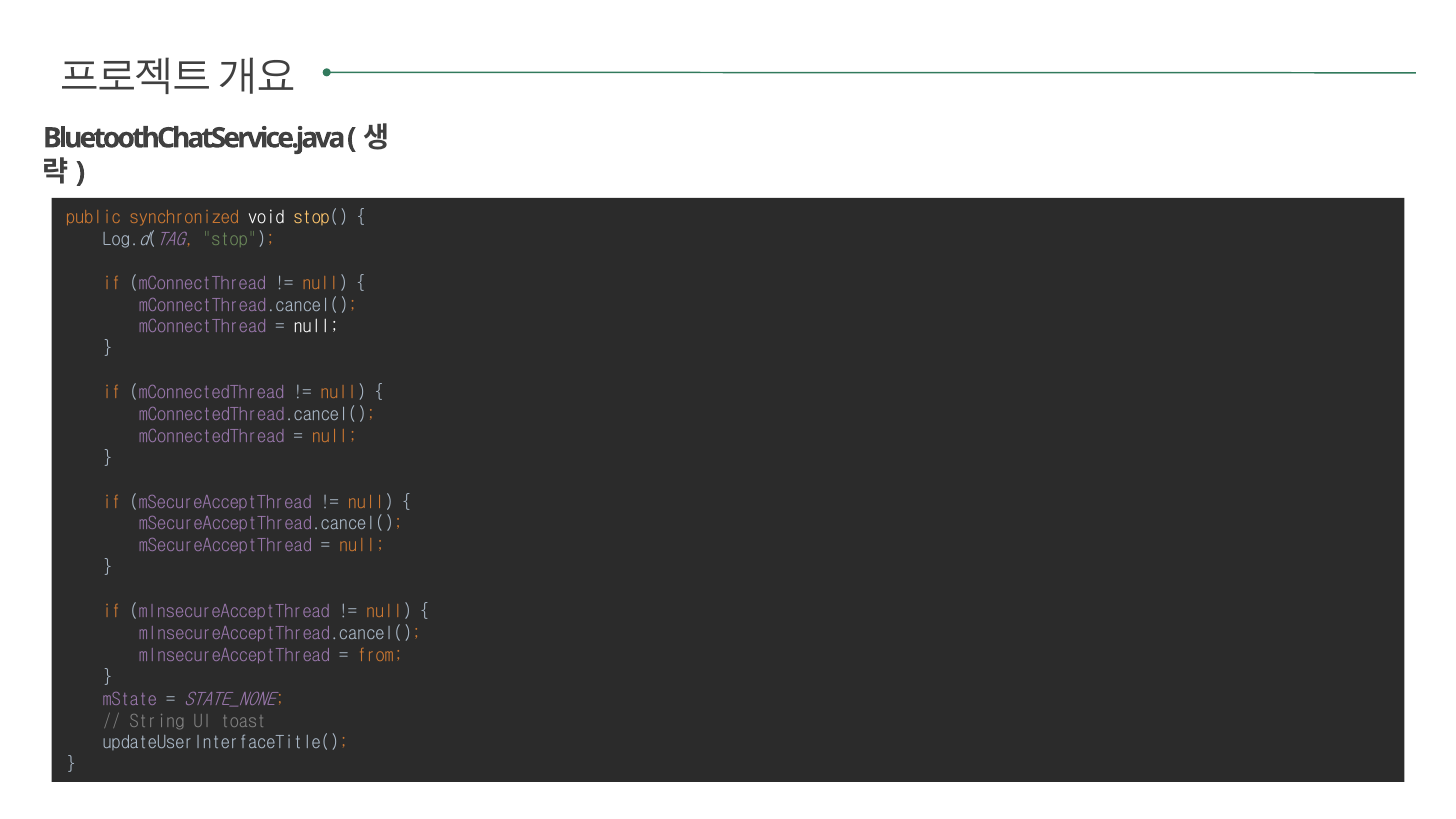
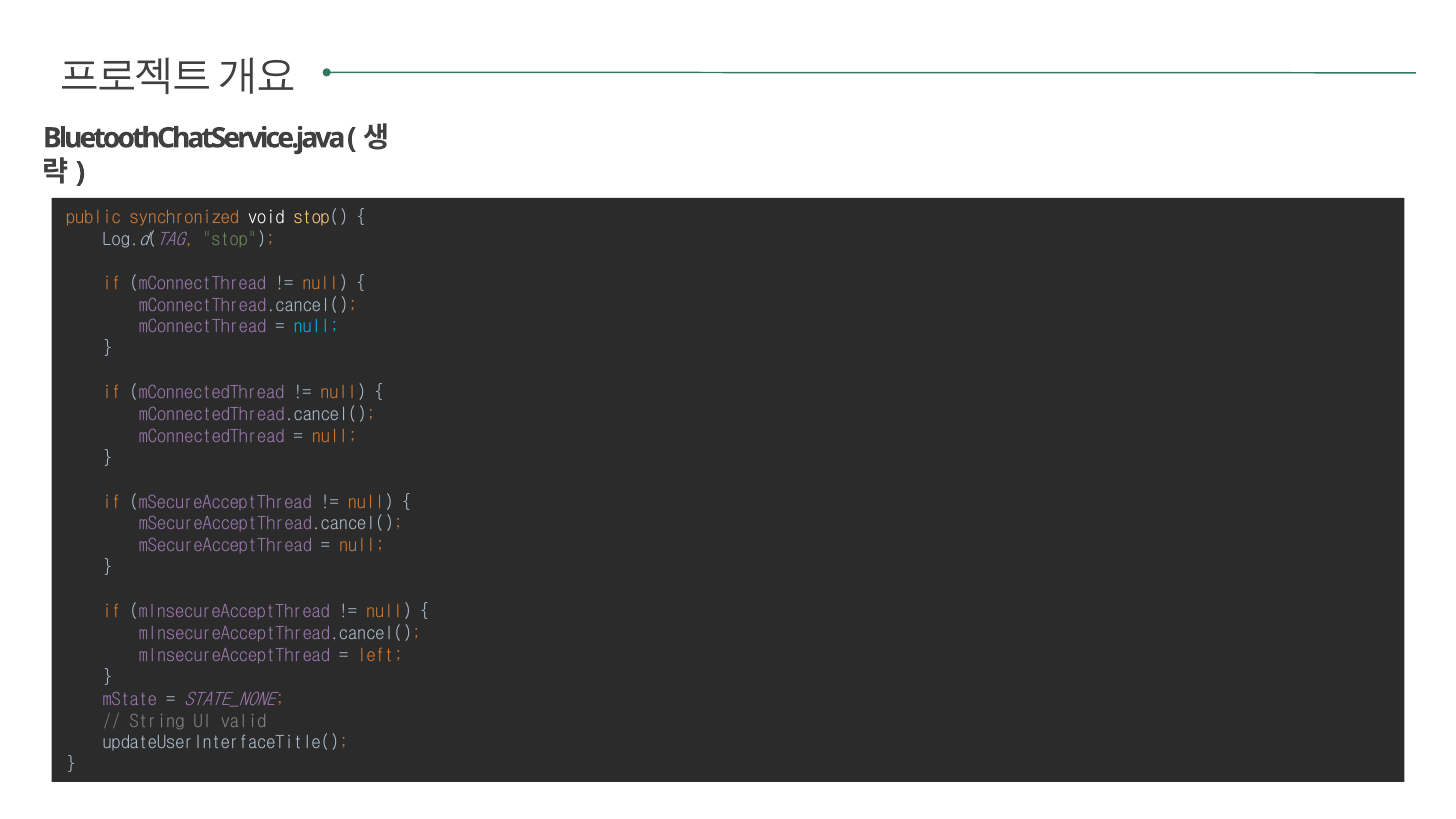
null colour: white -> light blue (316, 327)
from: from -> left (380, 655)
toast: toast -> valid (244, 721)
